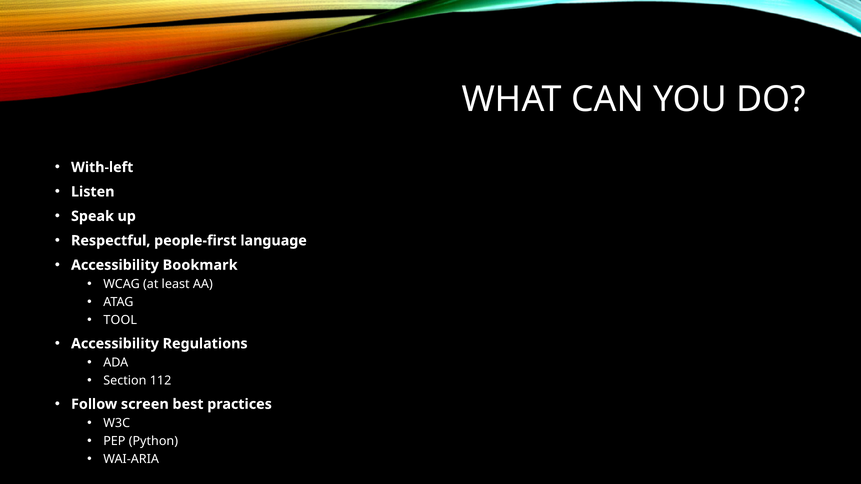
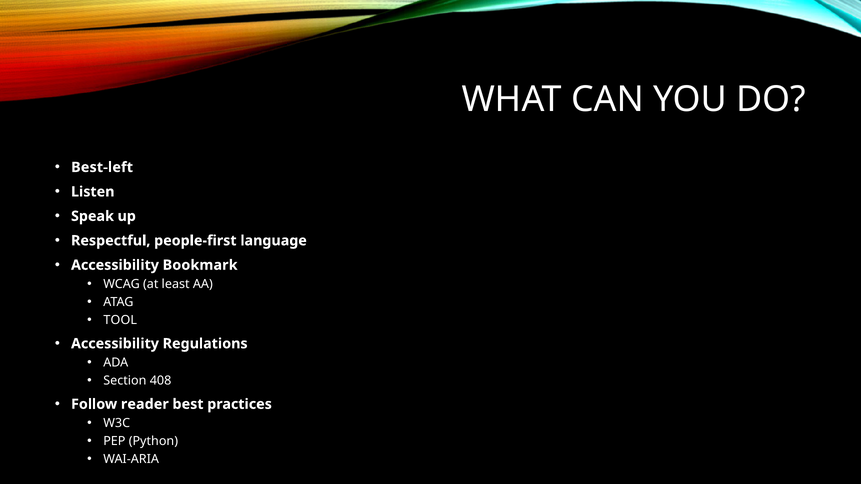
With-left: With-left -> Best-left (102, 167)
112: 112 -> 408 (161, 381)
screen: screen -> reader (145, 404)
